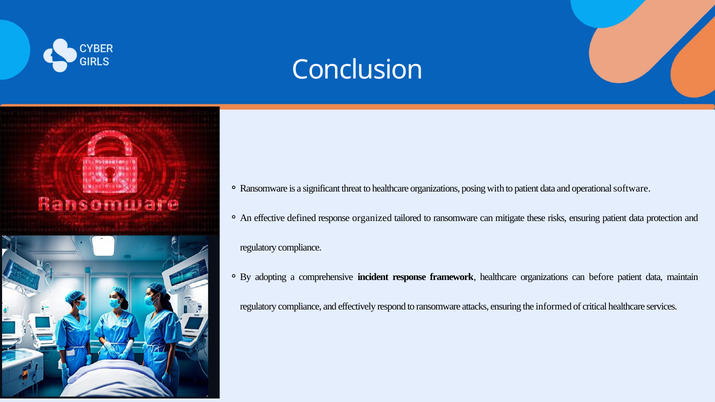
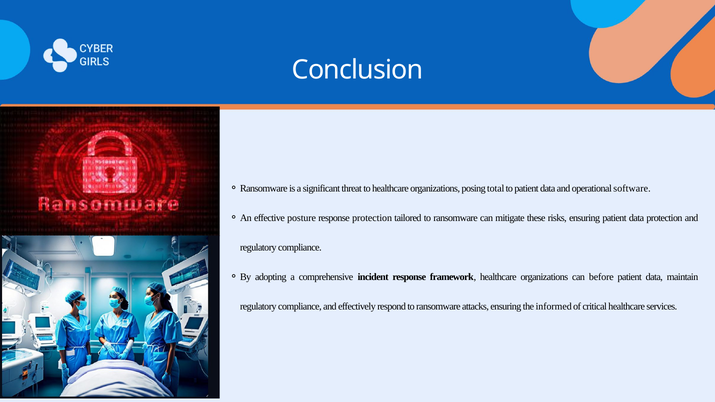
with: with -> total (496, 189)
defined: defined -> posture (302, 218)
response organized: organized -> protection (372, 218)
